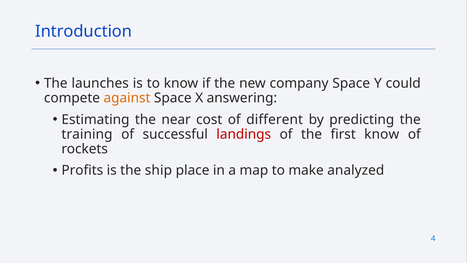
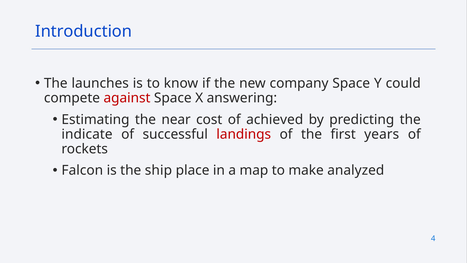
against colour: orange -> red (127, 98)
different: different -> achieved (275, 119)
training: training -> indicate (87, 134)
first know: know -> years (382, 134)
Profits: Profits -> Falcon (82, 170)
